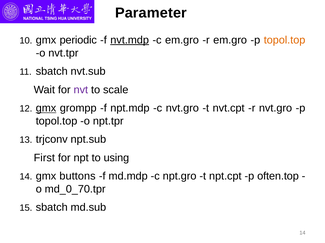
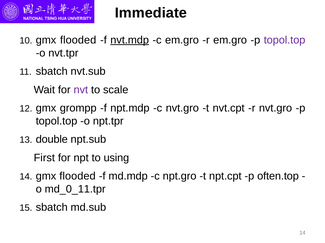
Parameter: Parameter -> Immediate (151, 13)
periodic: periodic -> flooded (78, 40)
topol.top colour: orange -> purple (285, 40)
gmx underline: present -> none (46, 108)
trjconv: trjconv -> double (52, 140)
14 gmx buttons: buttons -> flooded (78, 177)
md_0_70.tpr: md_0_70.tpr -> md_0_11.tpr (75, 190)
